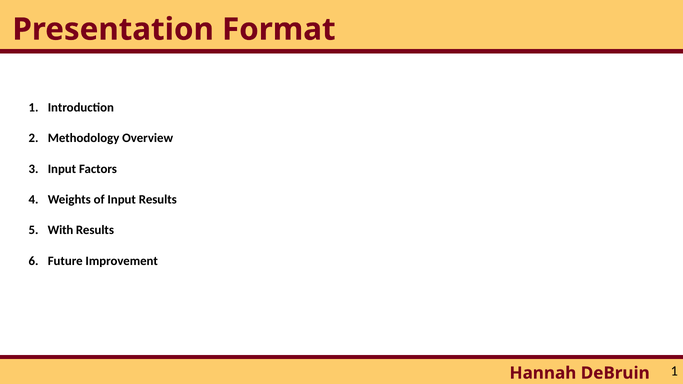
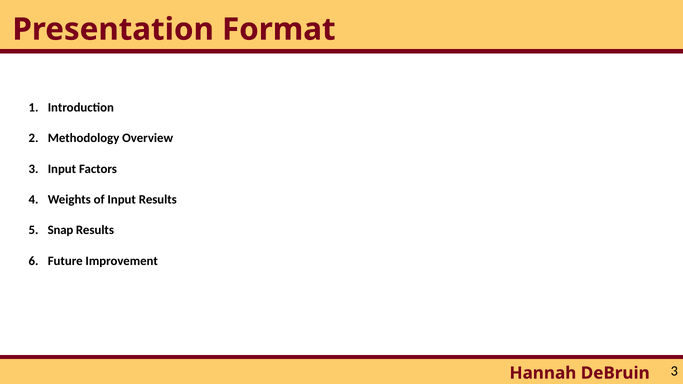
With: With -> Snap (60, 230)
1: 1 -> 3 (674, 371)
